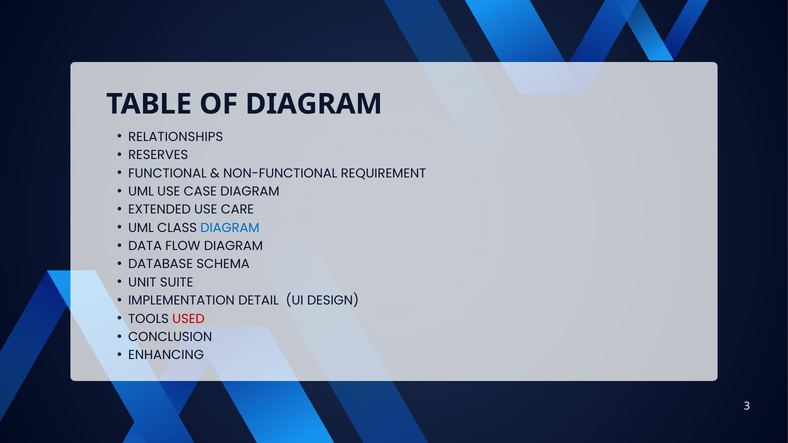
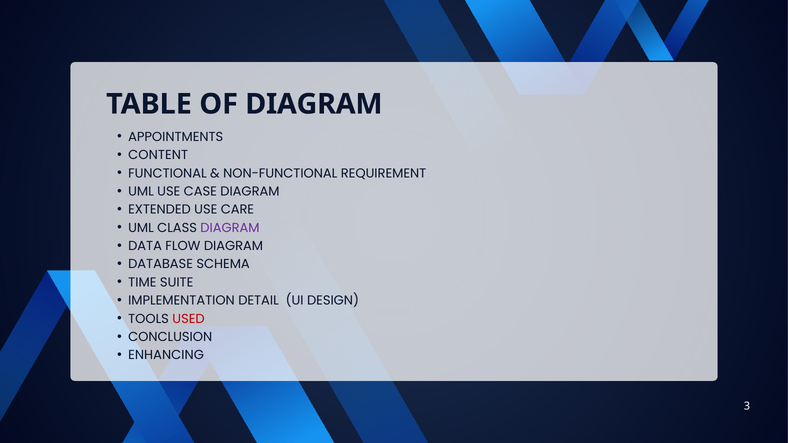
RELATIONSHIPS: RELATIONSHIPS -> APPOINTMENTS (176, 137)
RESERVES: RESERVES -> CONTENT (158, 155)
DIAGRAM colour: blue -> purple (230, 228)
UNIT: UNIT -> TIME (142, 283)
